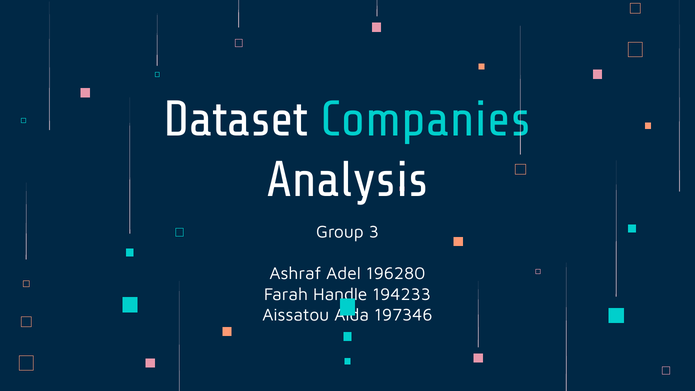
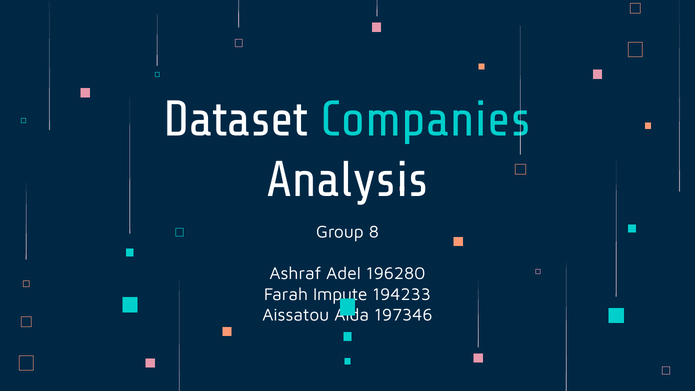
3: 3 -> 8 (374, 232)
Handle: Handle -> Impute (340, 294)
